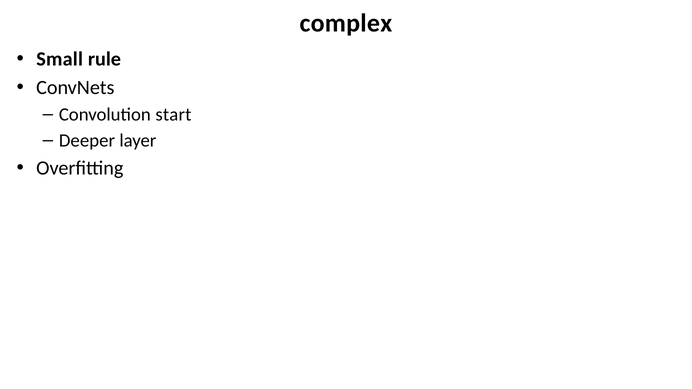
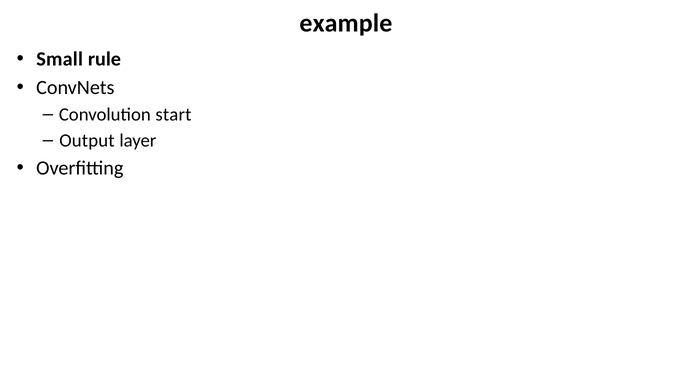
complex: complex -> example (346, 23)
Deeper: Deeper -> Output (87, 141)
